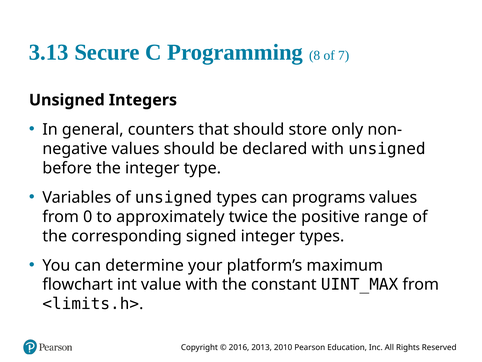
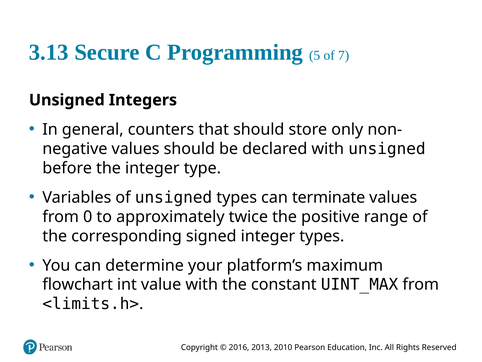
8: 8 -> 5 (315, 55)
programs: programs -> terminate (329, 197)
